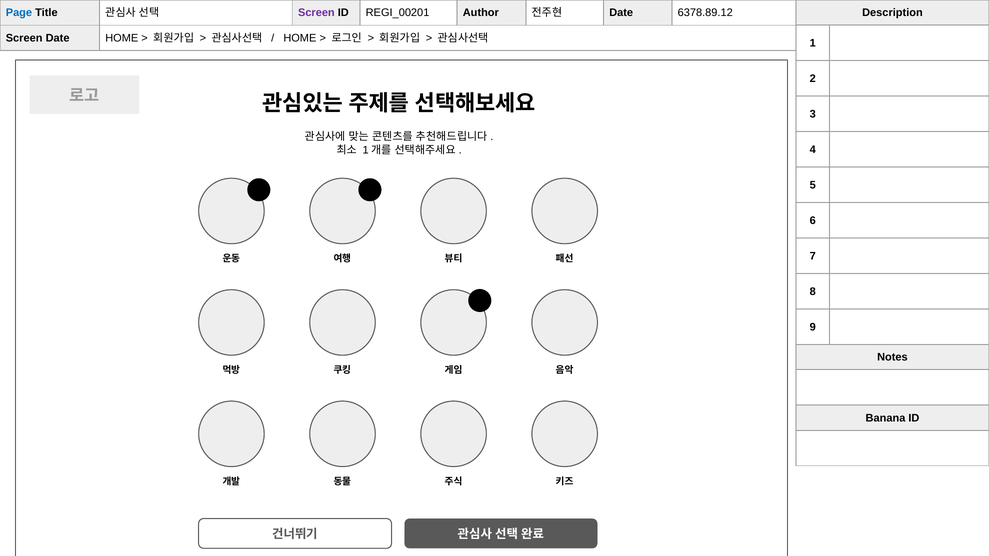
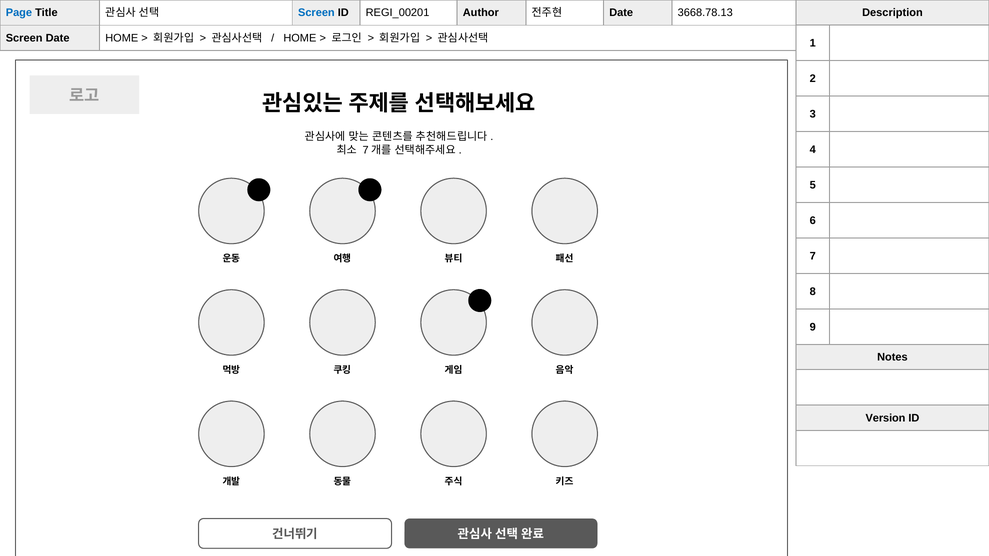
Screen colour: purple -> blue (316, 13)
6378.89.12: 6378.89.12 -> 3668.78.13 (705, 13)
1: 1 -> 7 (366, 150)
Banana: Banana -> Version (886, 418)
